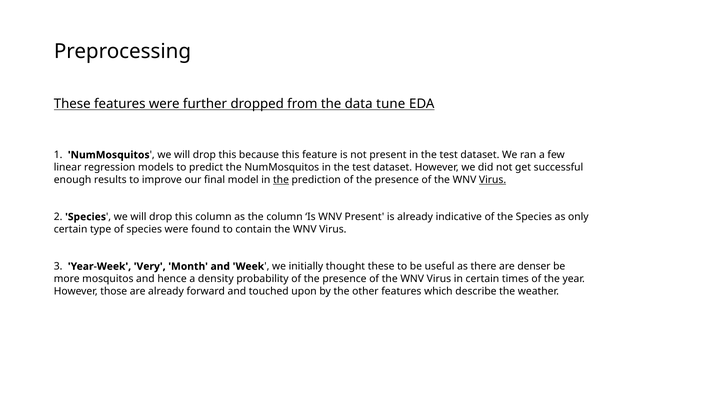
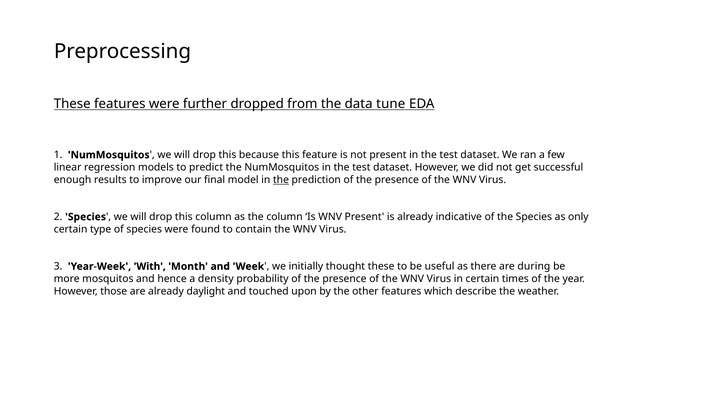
Virus underline: present -> none (493, 180)
Very: Very -> With (150, 266)
denser: denser -> during (534, 266)
forward: forward -> daylight (206, 291)
